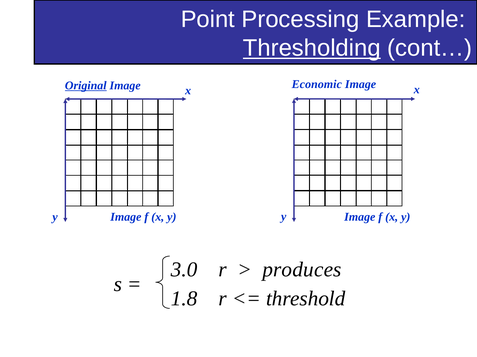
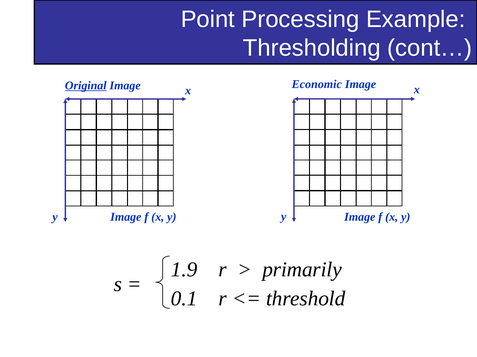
Thresholding underline: present -> none (312, 48)
3.0: 3.0 -> 1.9 (184, 270)
produces: produces -> primarily (302, 270)
1.8: 1.8 -> 0.1 (184, 299)
